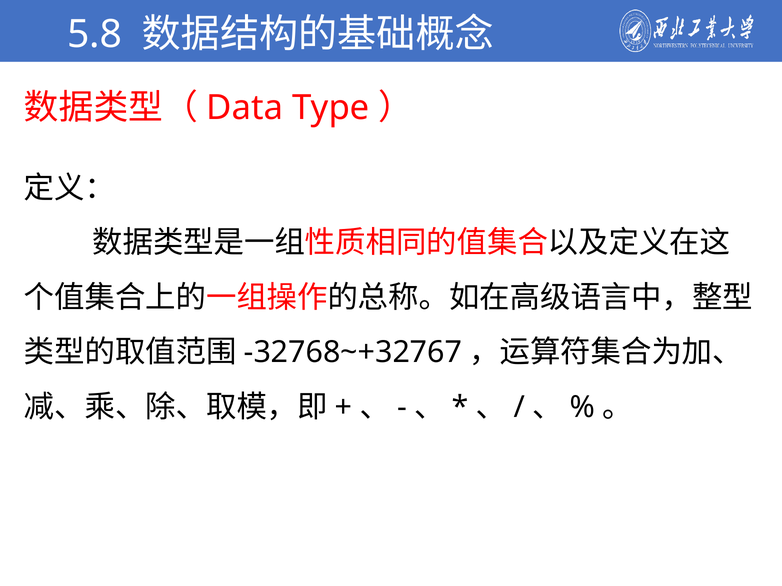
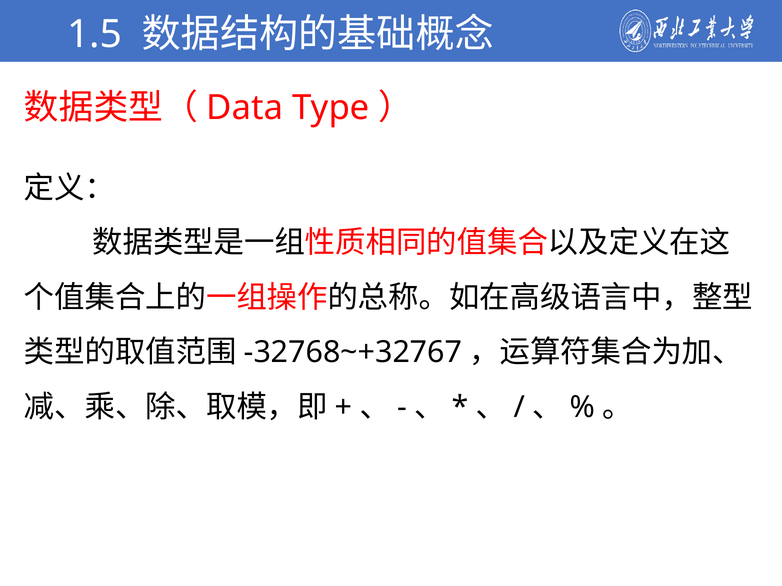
5.8: 5.8 -> 1.5 (95, 34)
